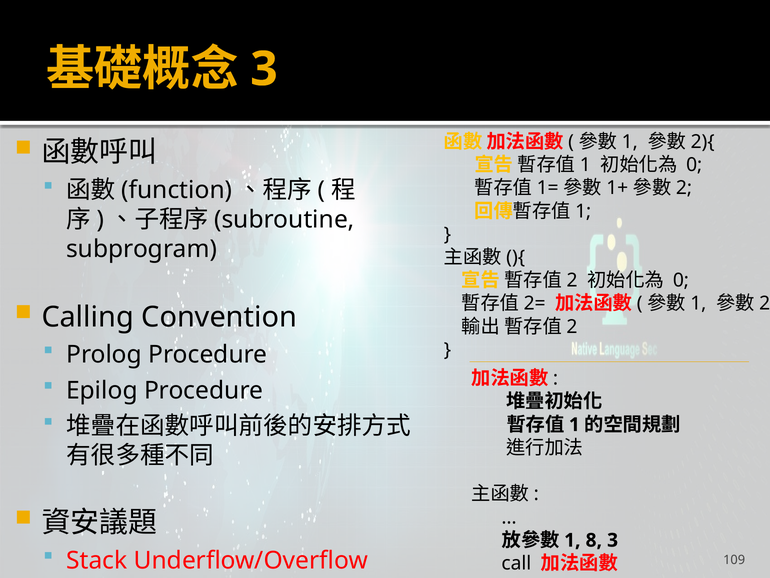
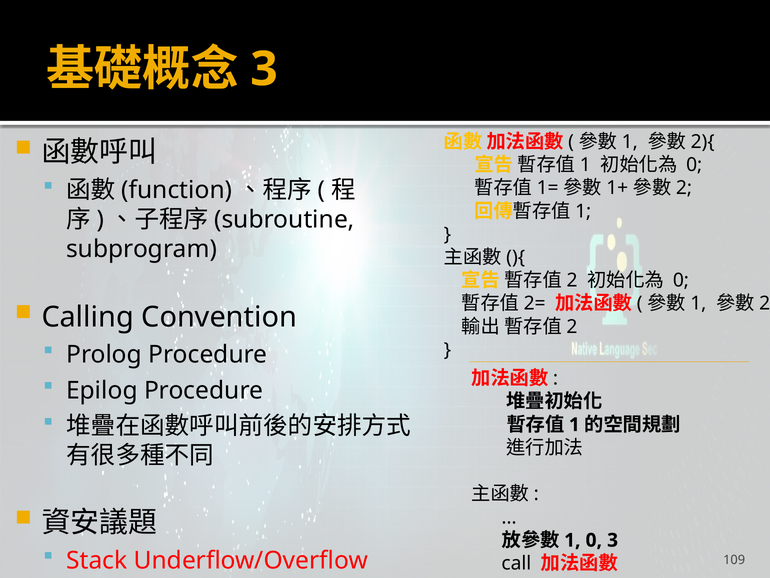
8: 8 -> 0 (594, 540)
